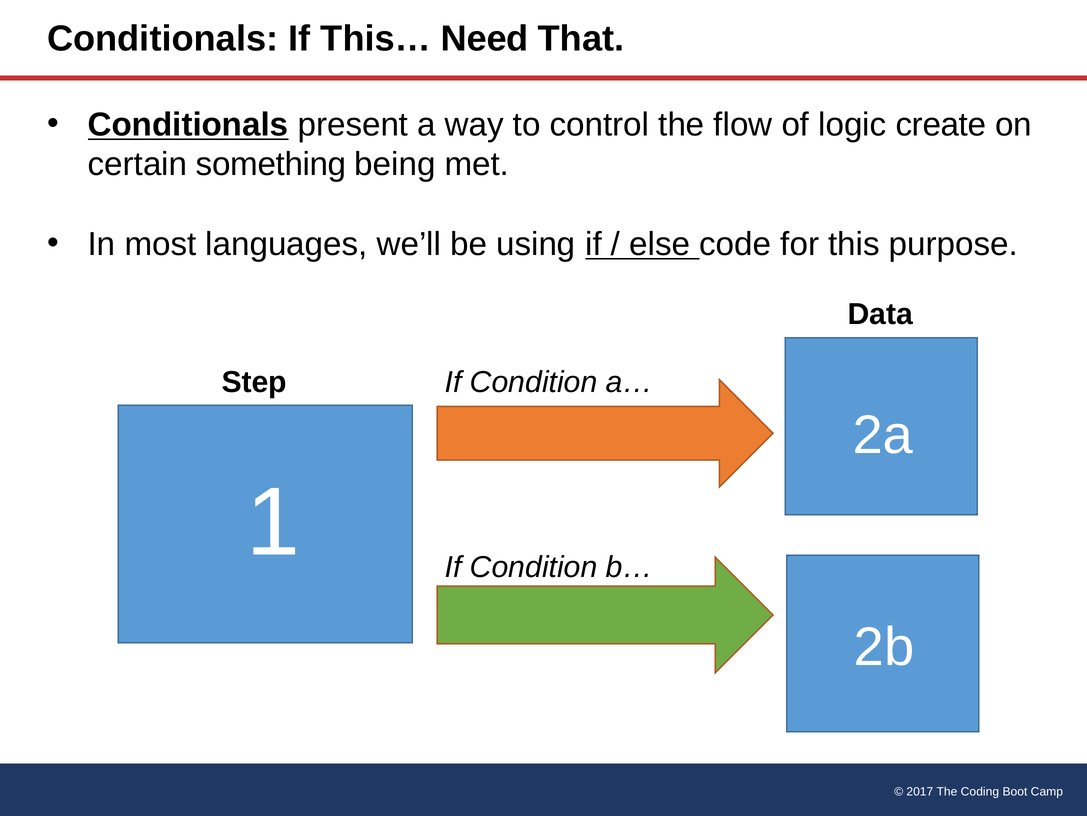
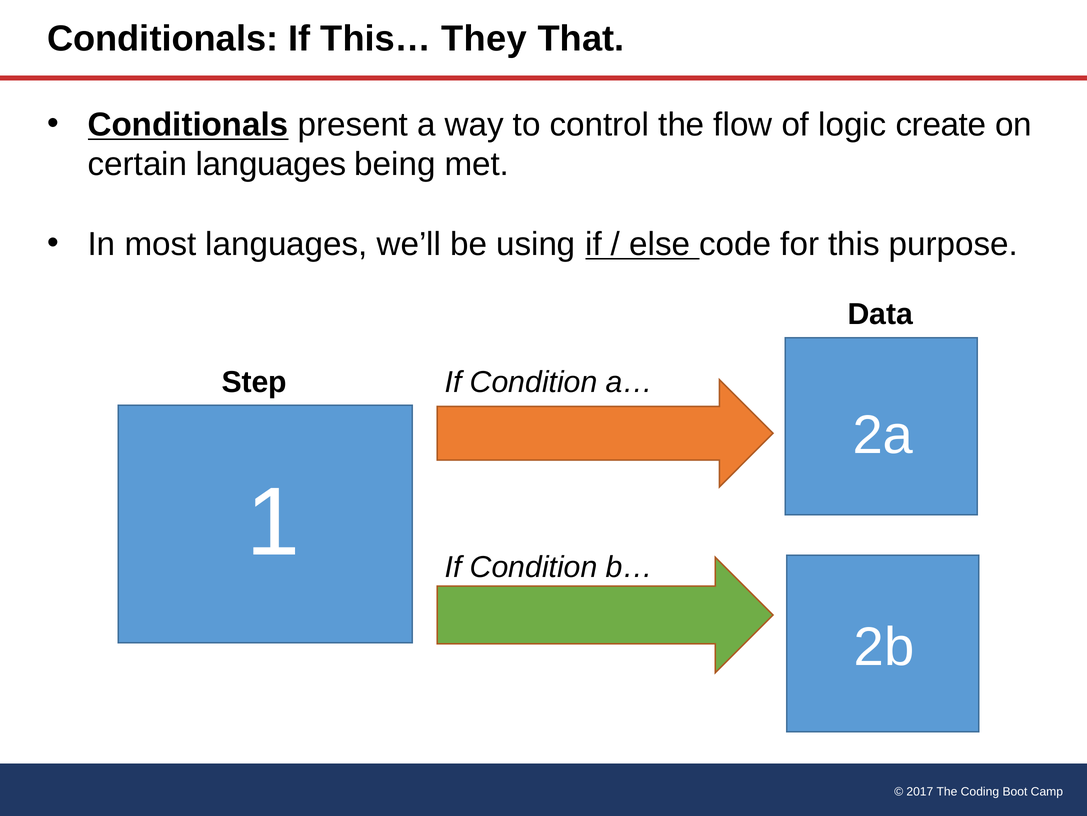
Need: Need -> They (484, 39)
certain something: something -> languages (271, 164)
